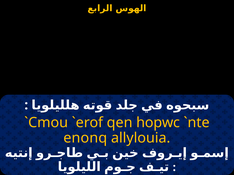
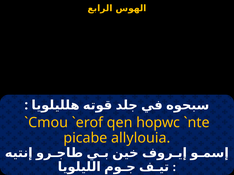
enonq: enonq -> picabe (85, 138)
